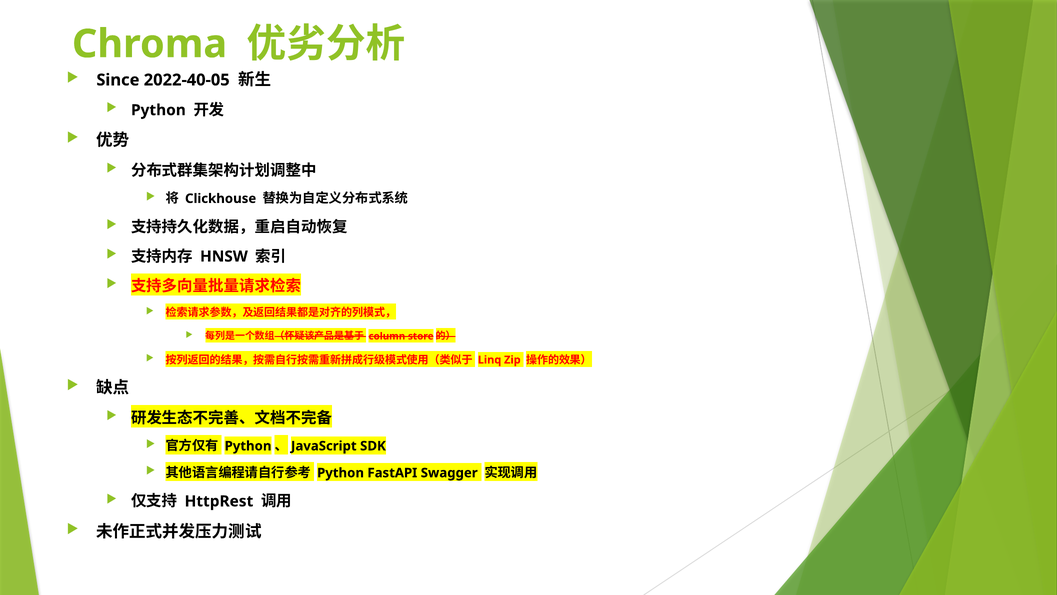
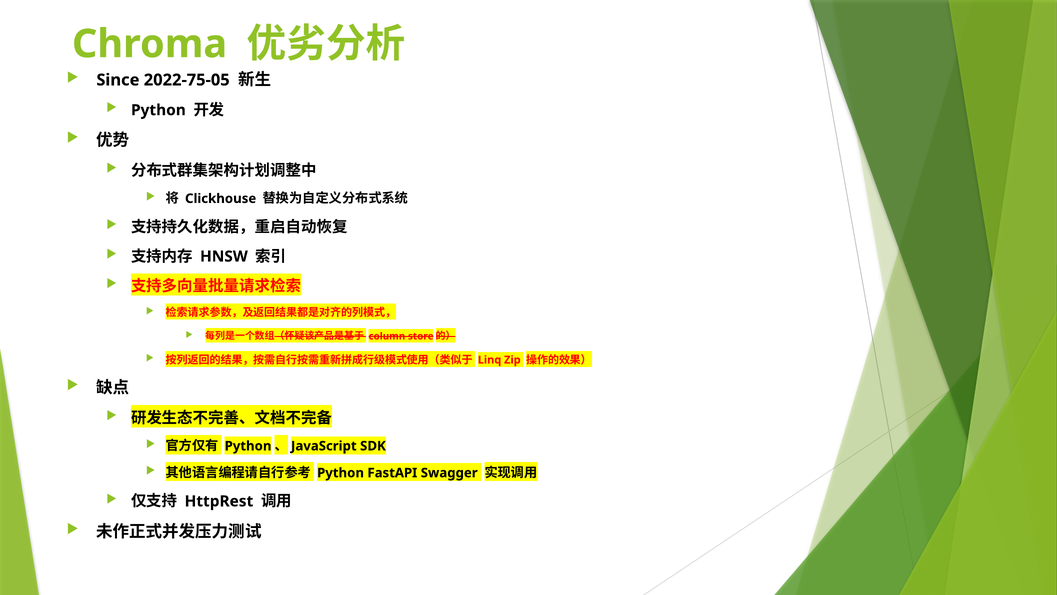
2022-40-05: 2022-40-05 -> 2022-75-05 (187, 80)
